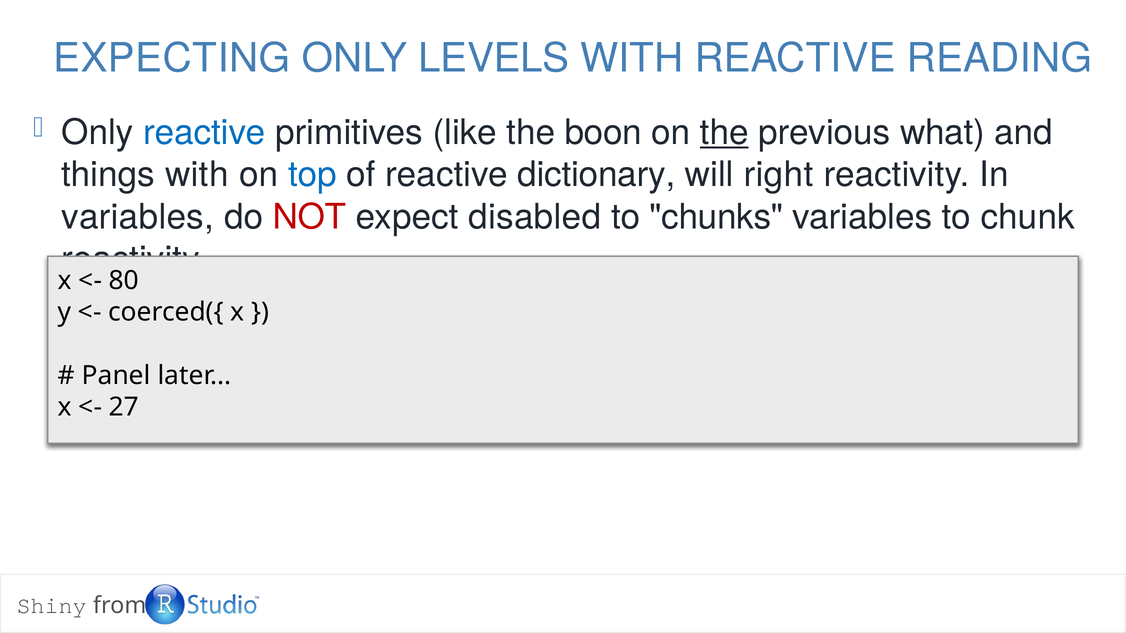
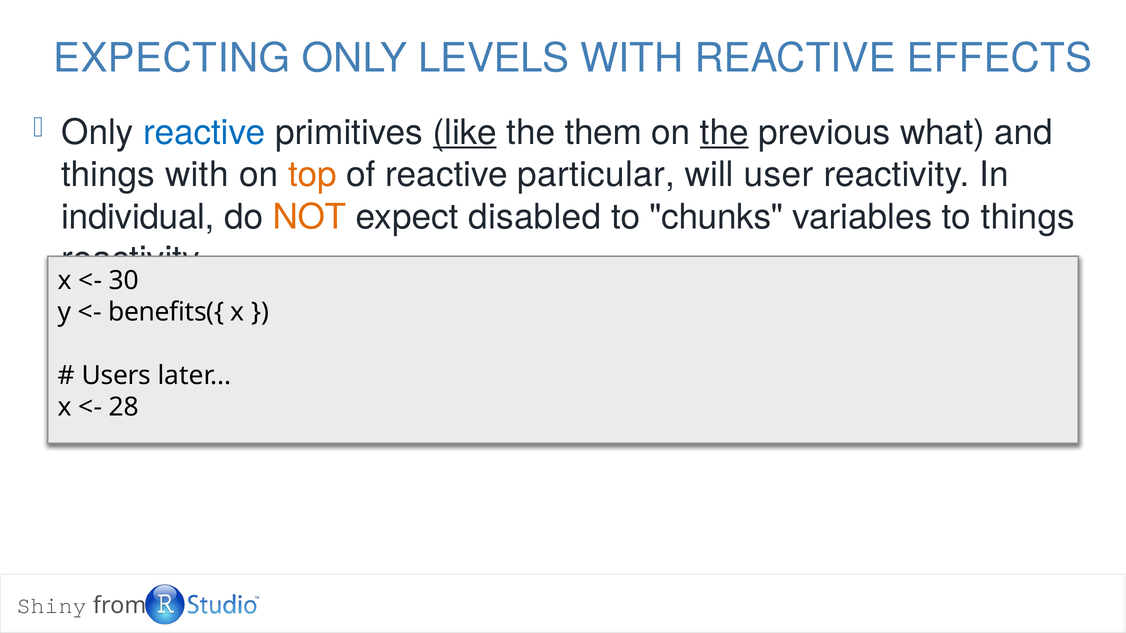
READING: READING -> EFFECTS (999, 59)
like underline: none -> present (465, 133)
boon: boon -> them (603, 133)
top colour: blue -> orange (312, 175)
dictionary: dictionary -> particular (596, 175)
right: right -> user (779, 175)
variables: variables -> individual (138, 217)
NOT colour: red -> orange (310, 217)
to chunk: chunk -> things (1028, 217)
80: 80 -> 30 (124, 280)
coerced({: coerced({ -> benefits({ (166, 312)
Panel: Panel -> Users (116, 376)
27: 27 -> 28 (124, 407)
